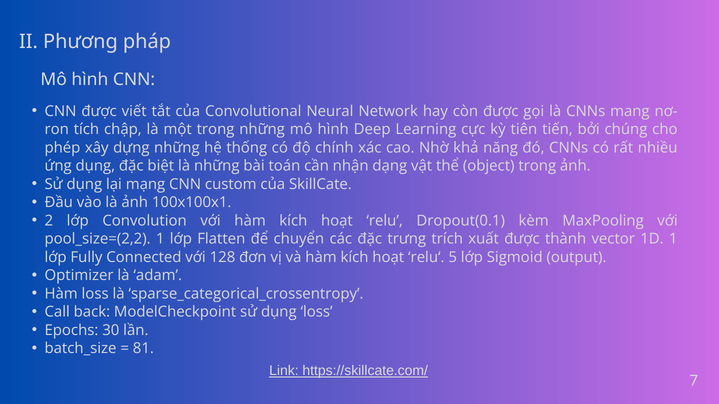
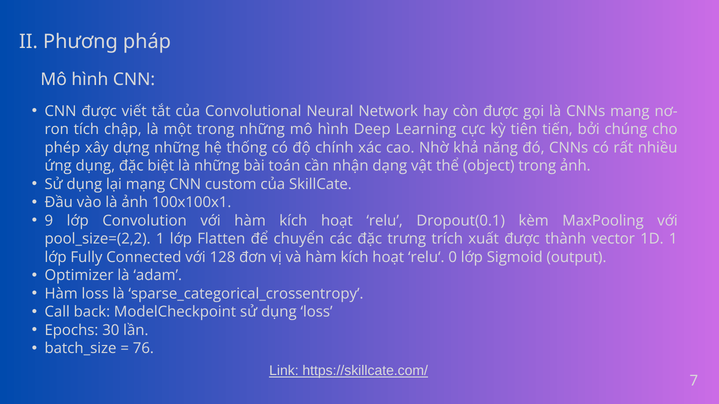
2: 2 -> 9 (49, 221)
5: 5 -> 0 (453, 258)
81: 81 -> 76 (143, 349)
